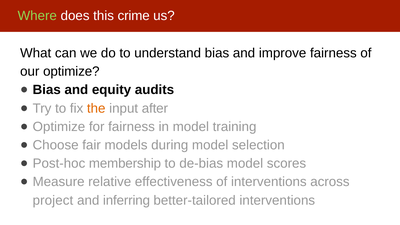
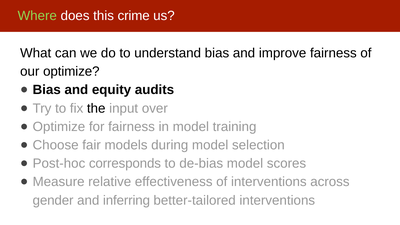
the colour: orange -> black (96, 108)
after: after -> over (155, 108)
membership: membership -> corresponds (125, 164)
project: project -> gender (53, 200)
